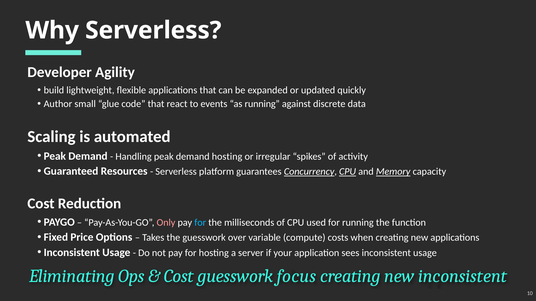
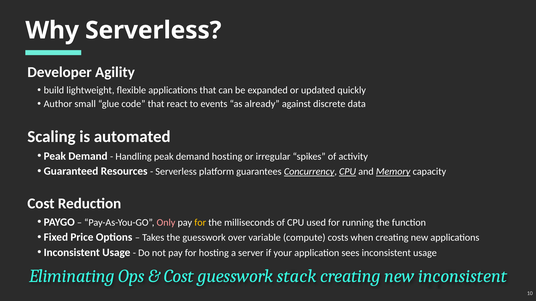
as running: running -> already (262, 104)
for colour: light blue -> yellow (200, 223)
focus: focus -> stack (297, 277)
